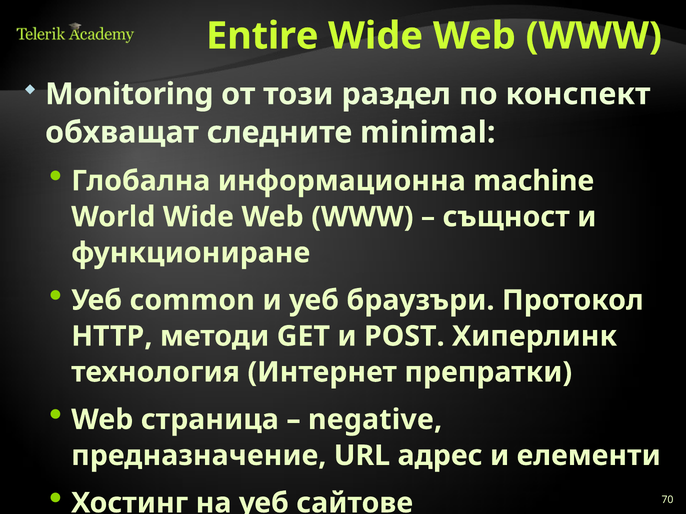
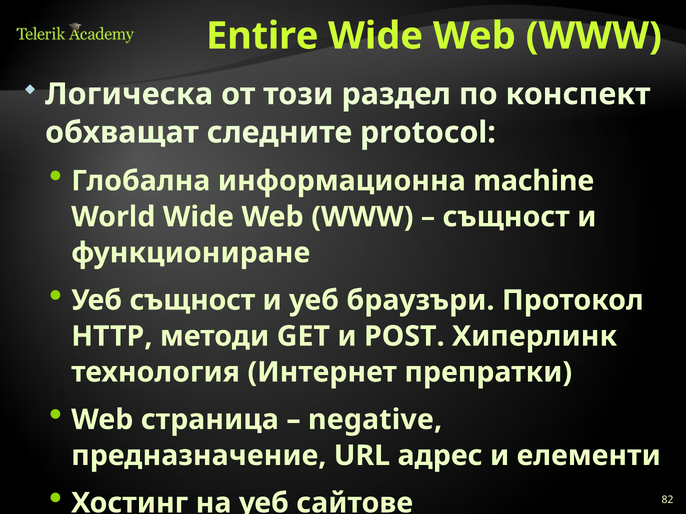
Monitoring: Monitoring -> Логическа (129, 94)
minimal: minimal -> protocol (428, 133)
Уеб common: common -> същност (192, 301)
70: 70 -> 82 (667, 500)
